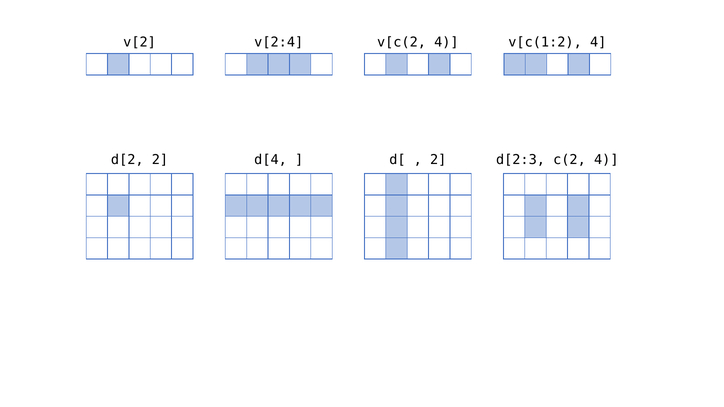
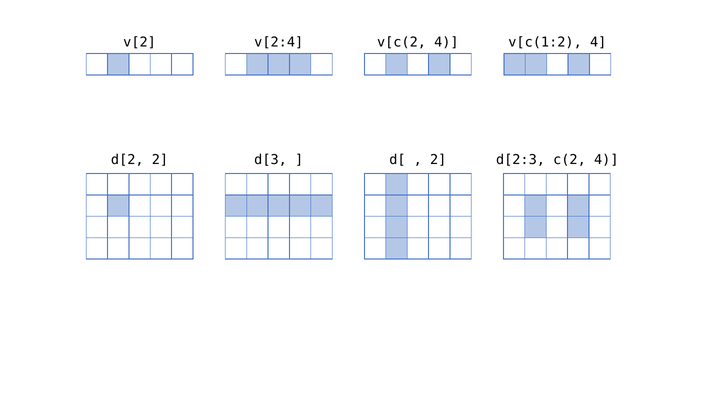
d[4: d[4 -> d[3 (271, 160)
